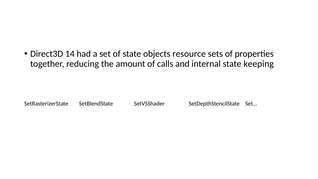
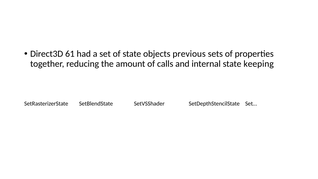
14: 14 -> 61 (70, 54)
resource: resource -> previous (189, 54)
